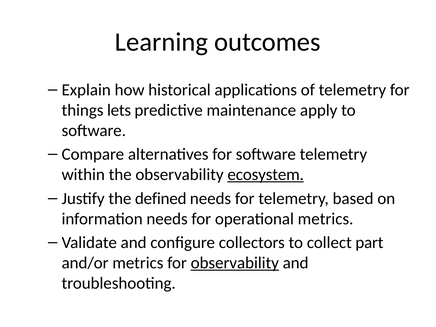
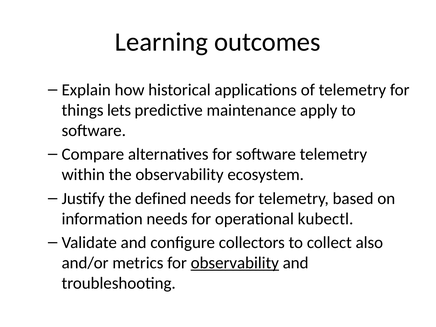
ecosystem underline: present -> none (266, 175)
operational metrics: metrics -> kubectl (326, 219)
part: part -> also (369, 243)
